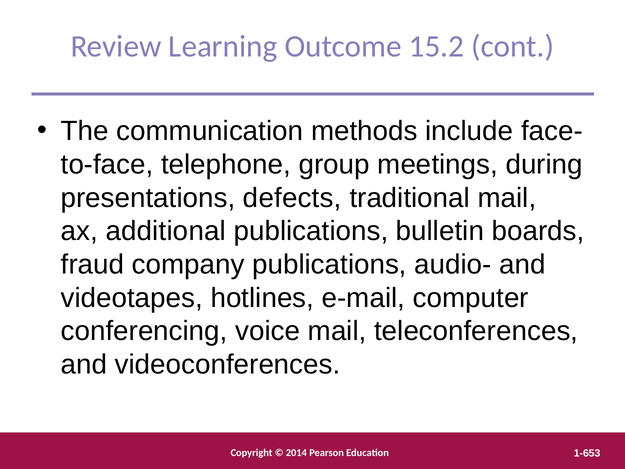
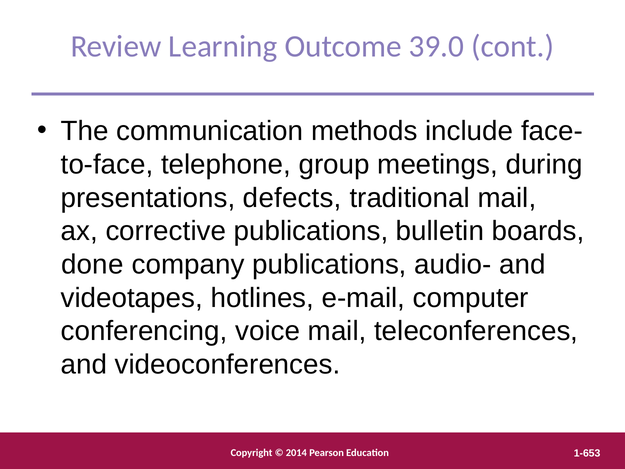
15.2: 15.2 -> 39.0 (436, 46)
additional: additional -> corrective (166, 231)
fraud: fraud -> done (92, 264)
